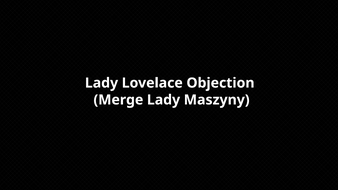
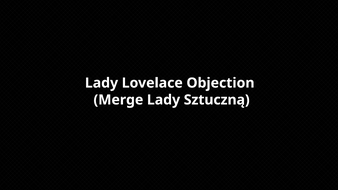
Maszyny: Maszyny -> Sztuczną (217, 100)
